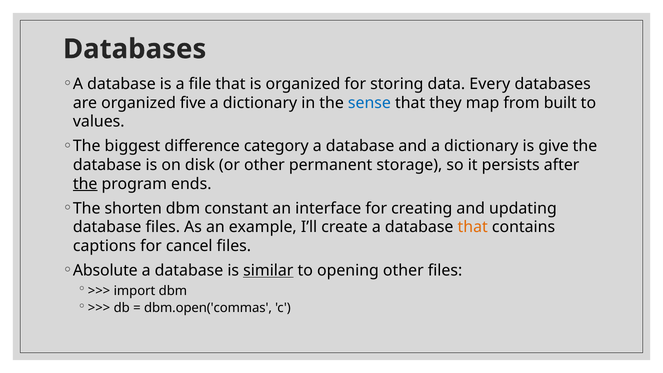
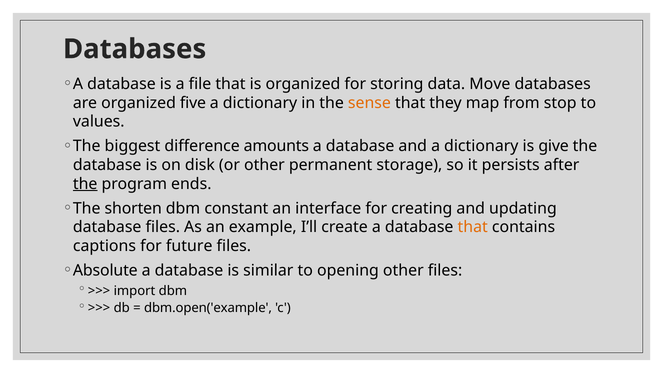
Every: Every -> Move (490, 84)
sense colour: blue -> orange (369, 103)
built: built -> stop (560, 103)
category: category -> amounts (276, 146)
cancel: cancel -> future (189, 246)
similar underline: present -> none (268, 270)
dbm.open('commas: dbm.open('commas -> dbm.open('example (208, 308)
